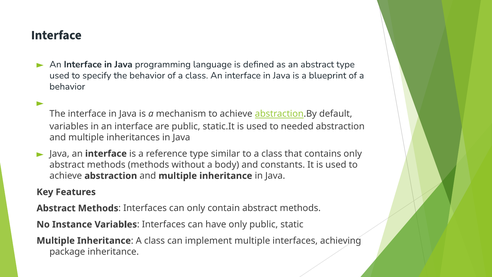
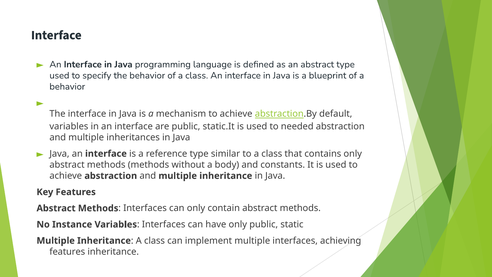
package: package -> features (67, 252)
